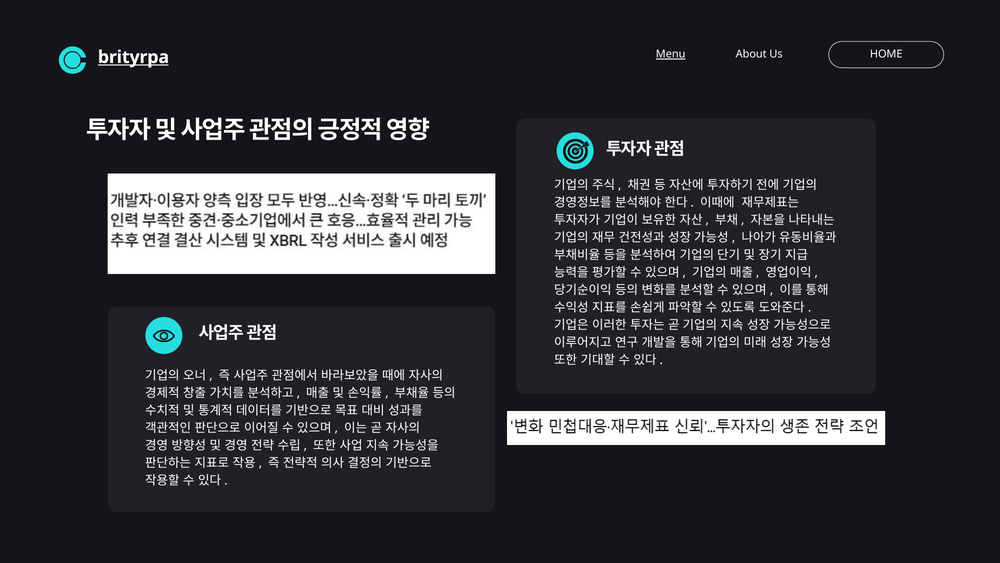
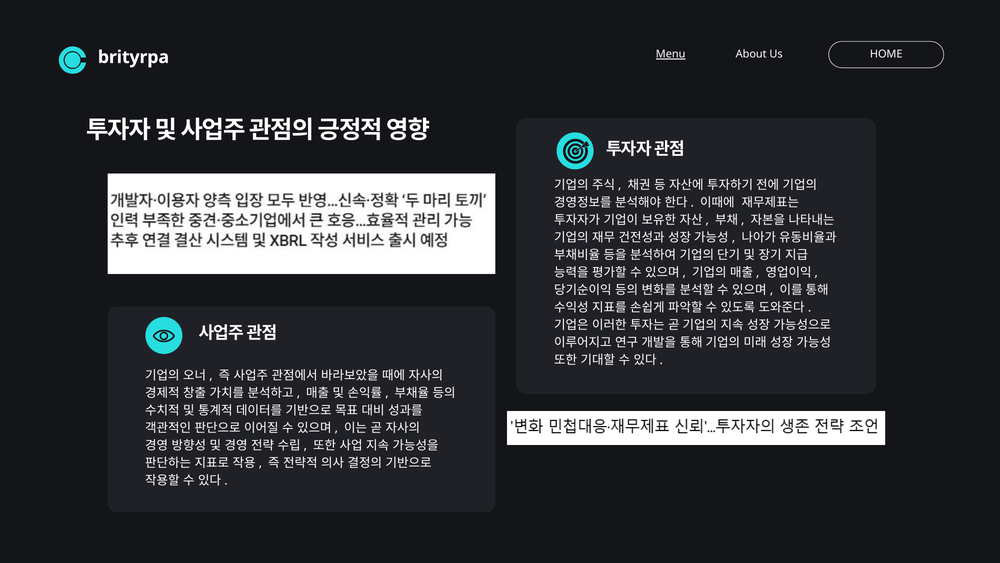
brityrpa underline: present -> none (133, 57)
